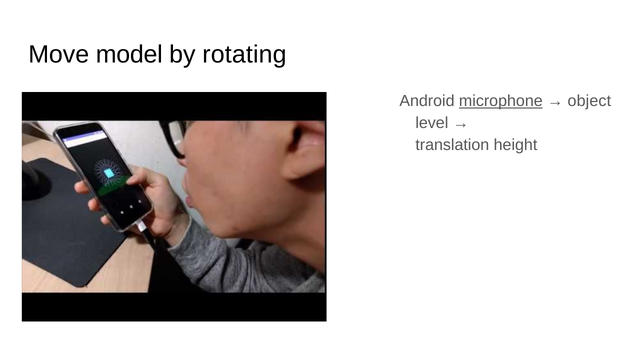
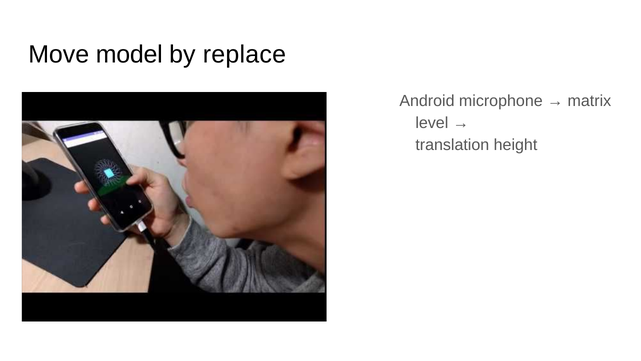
rotating: rotating -> replace (244, 54)
microphone underline: present -> none (501, 101)
object: object -> matrix (589, 101)
